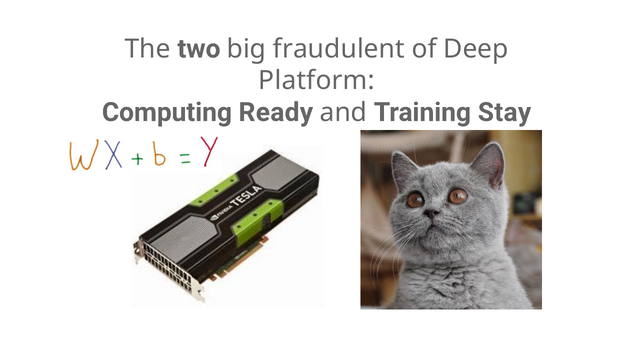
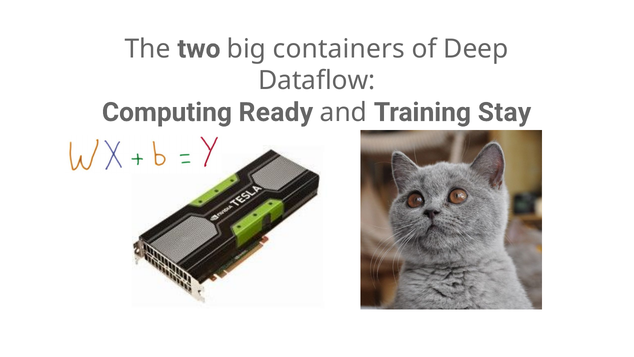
fraudulent: fraudulent -> containers (339, 49)
Platform: Platform -> Dataflow (317, 80)
